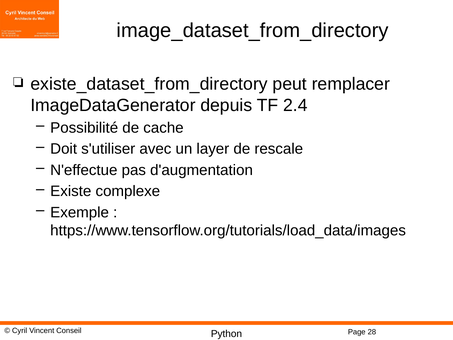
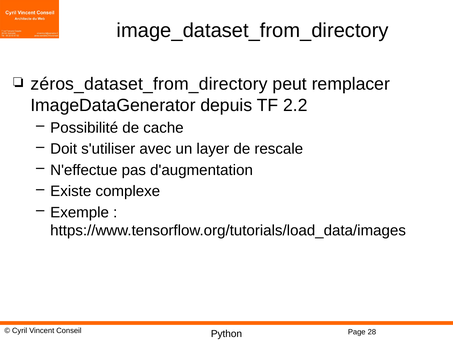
existe_dataset_from_directory: existe_dataset_from_directory -> zéros_dataset_from_directory (149, 84)
2.4: 2.4 -> 2.2 (295, 105)
